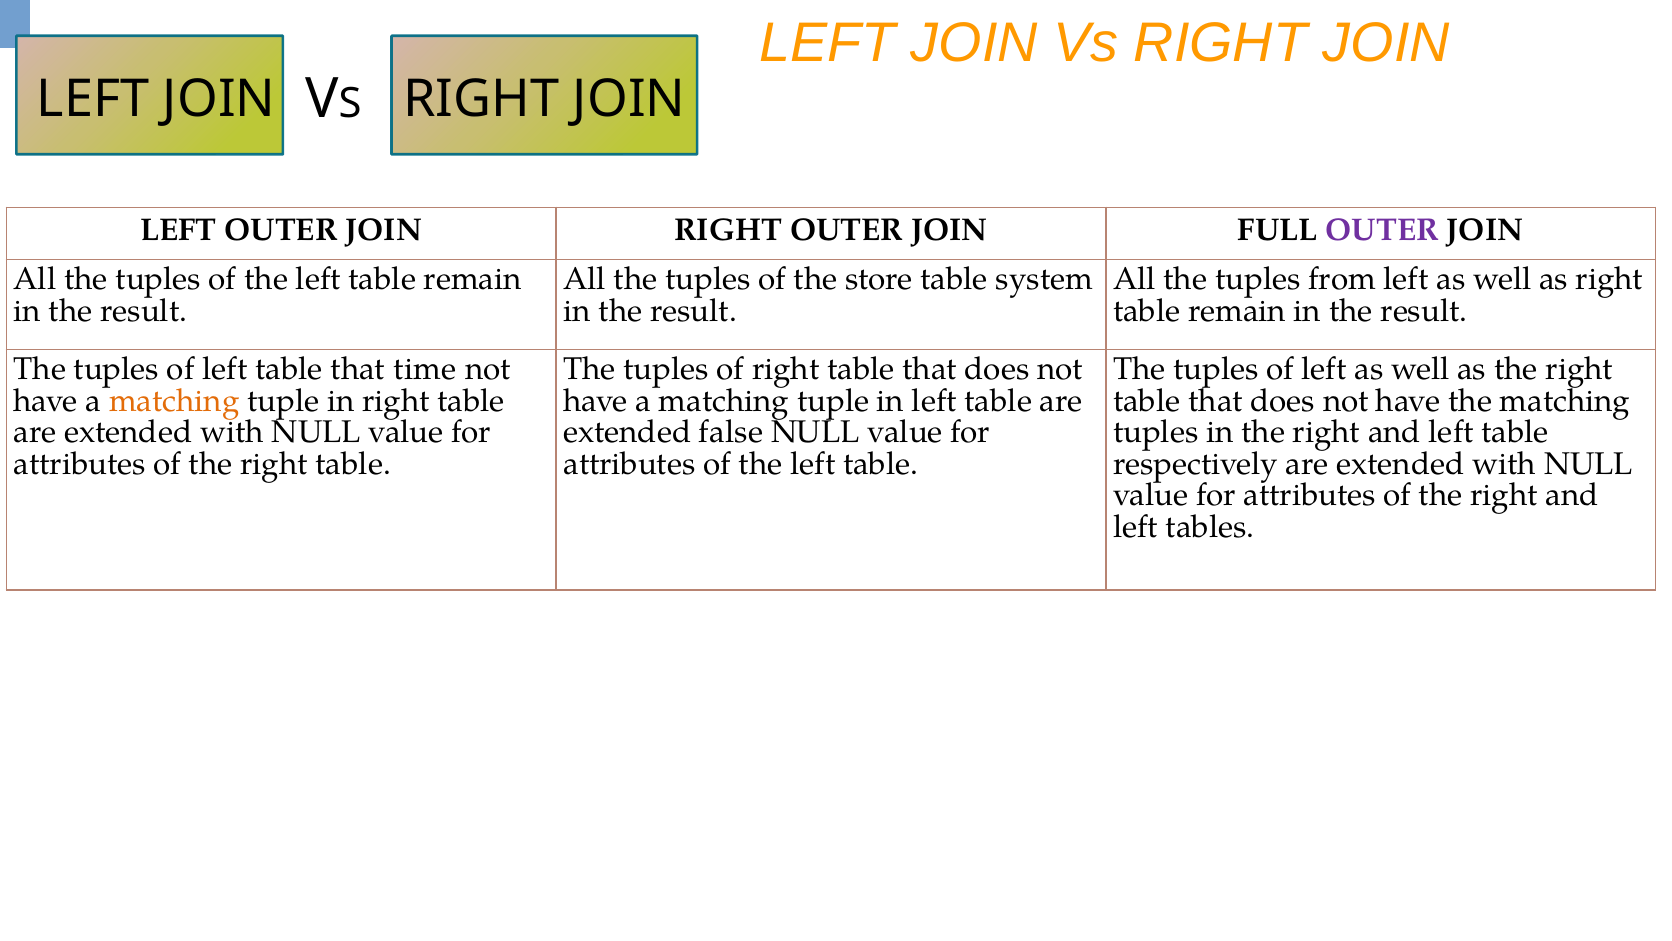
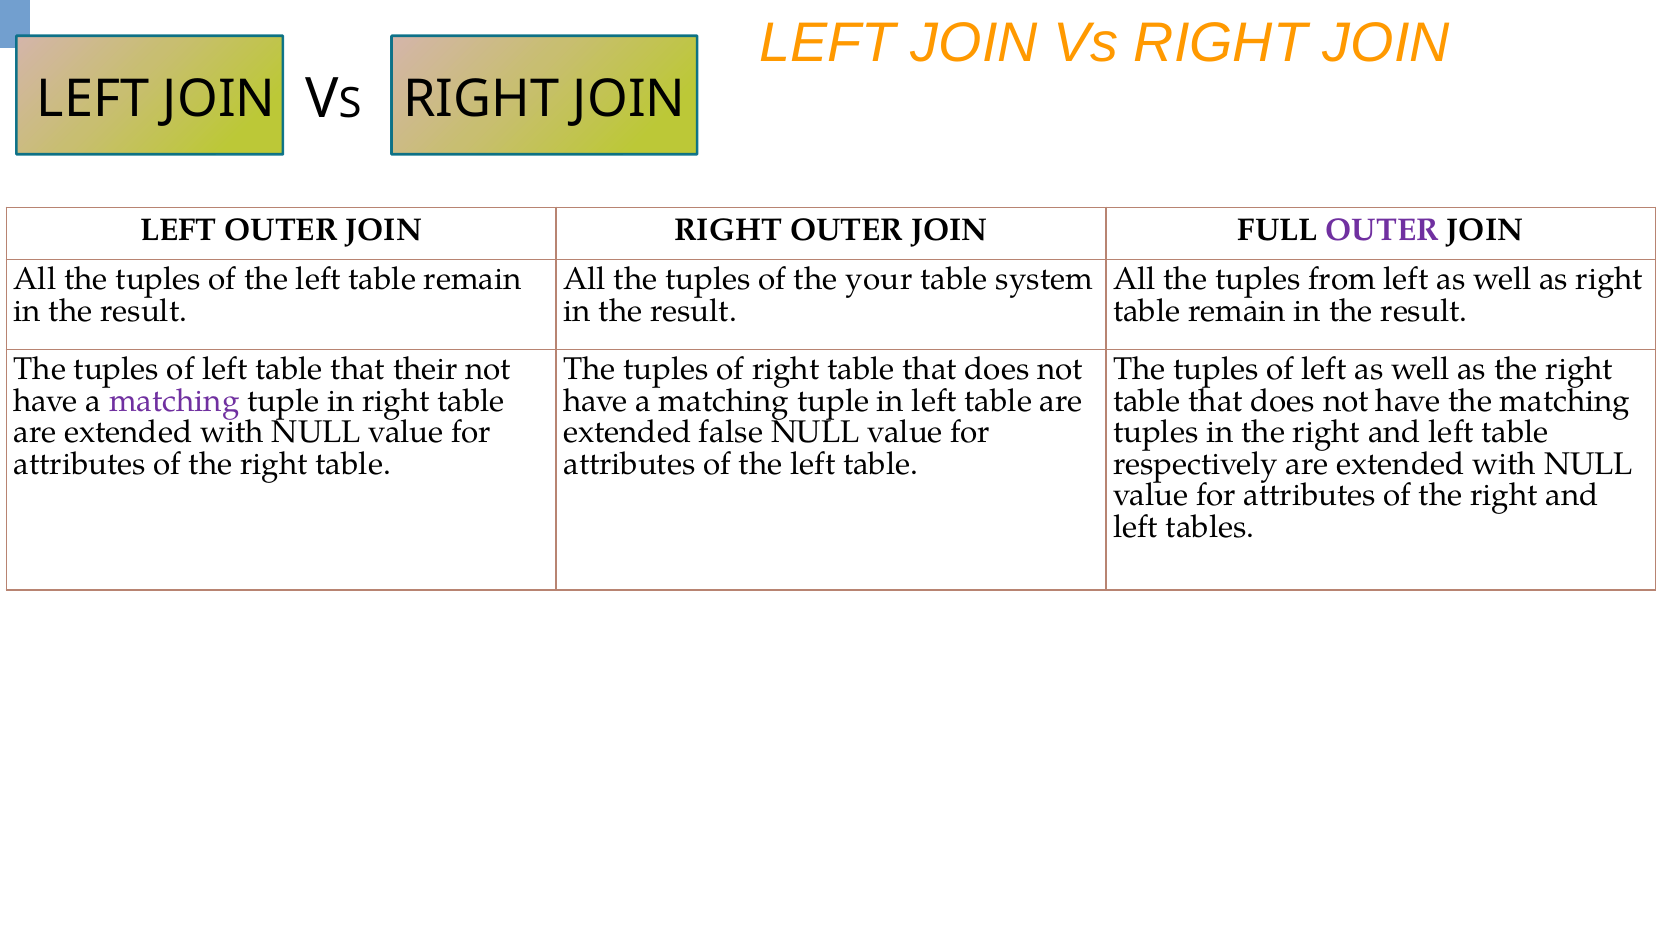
store: store -> your (879, 279)
time: time -> their (425, 369)
matching colour: orange -> purple (174, 401)
